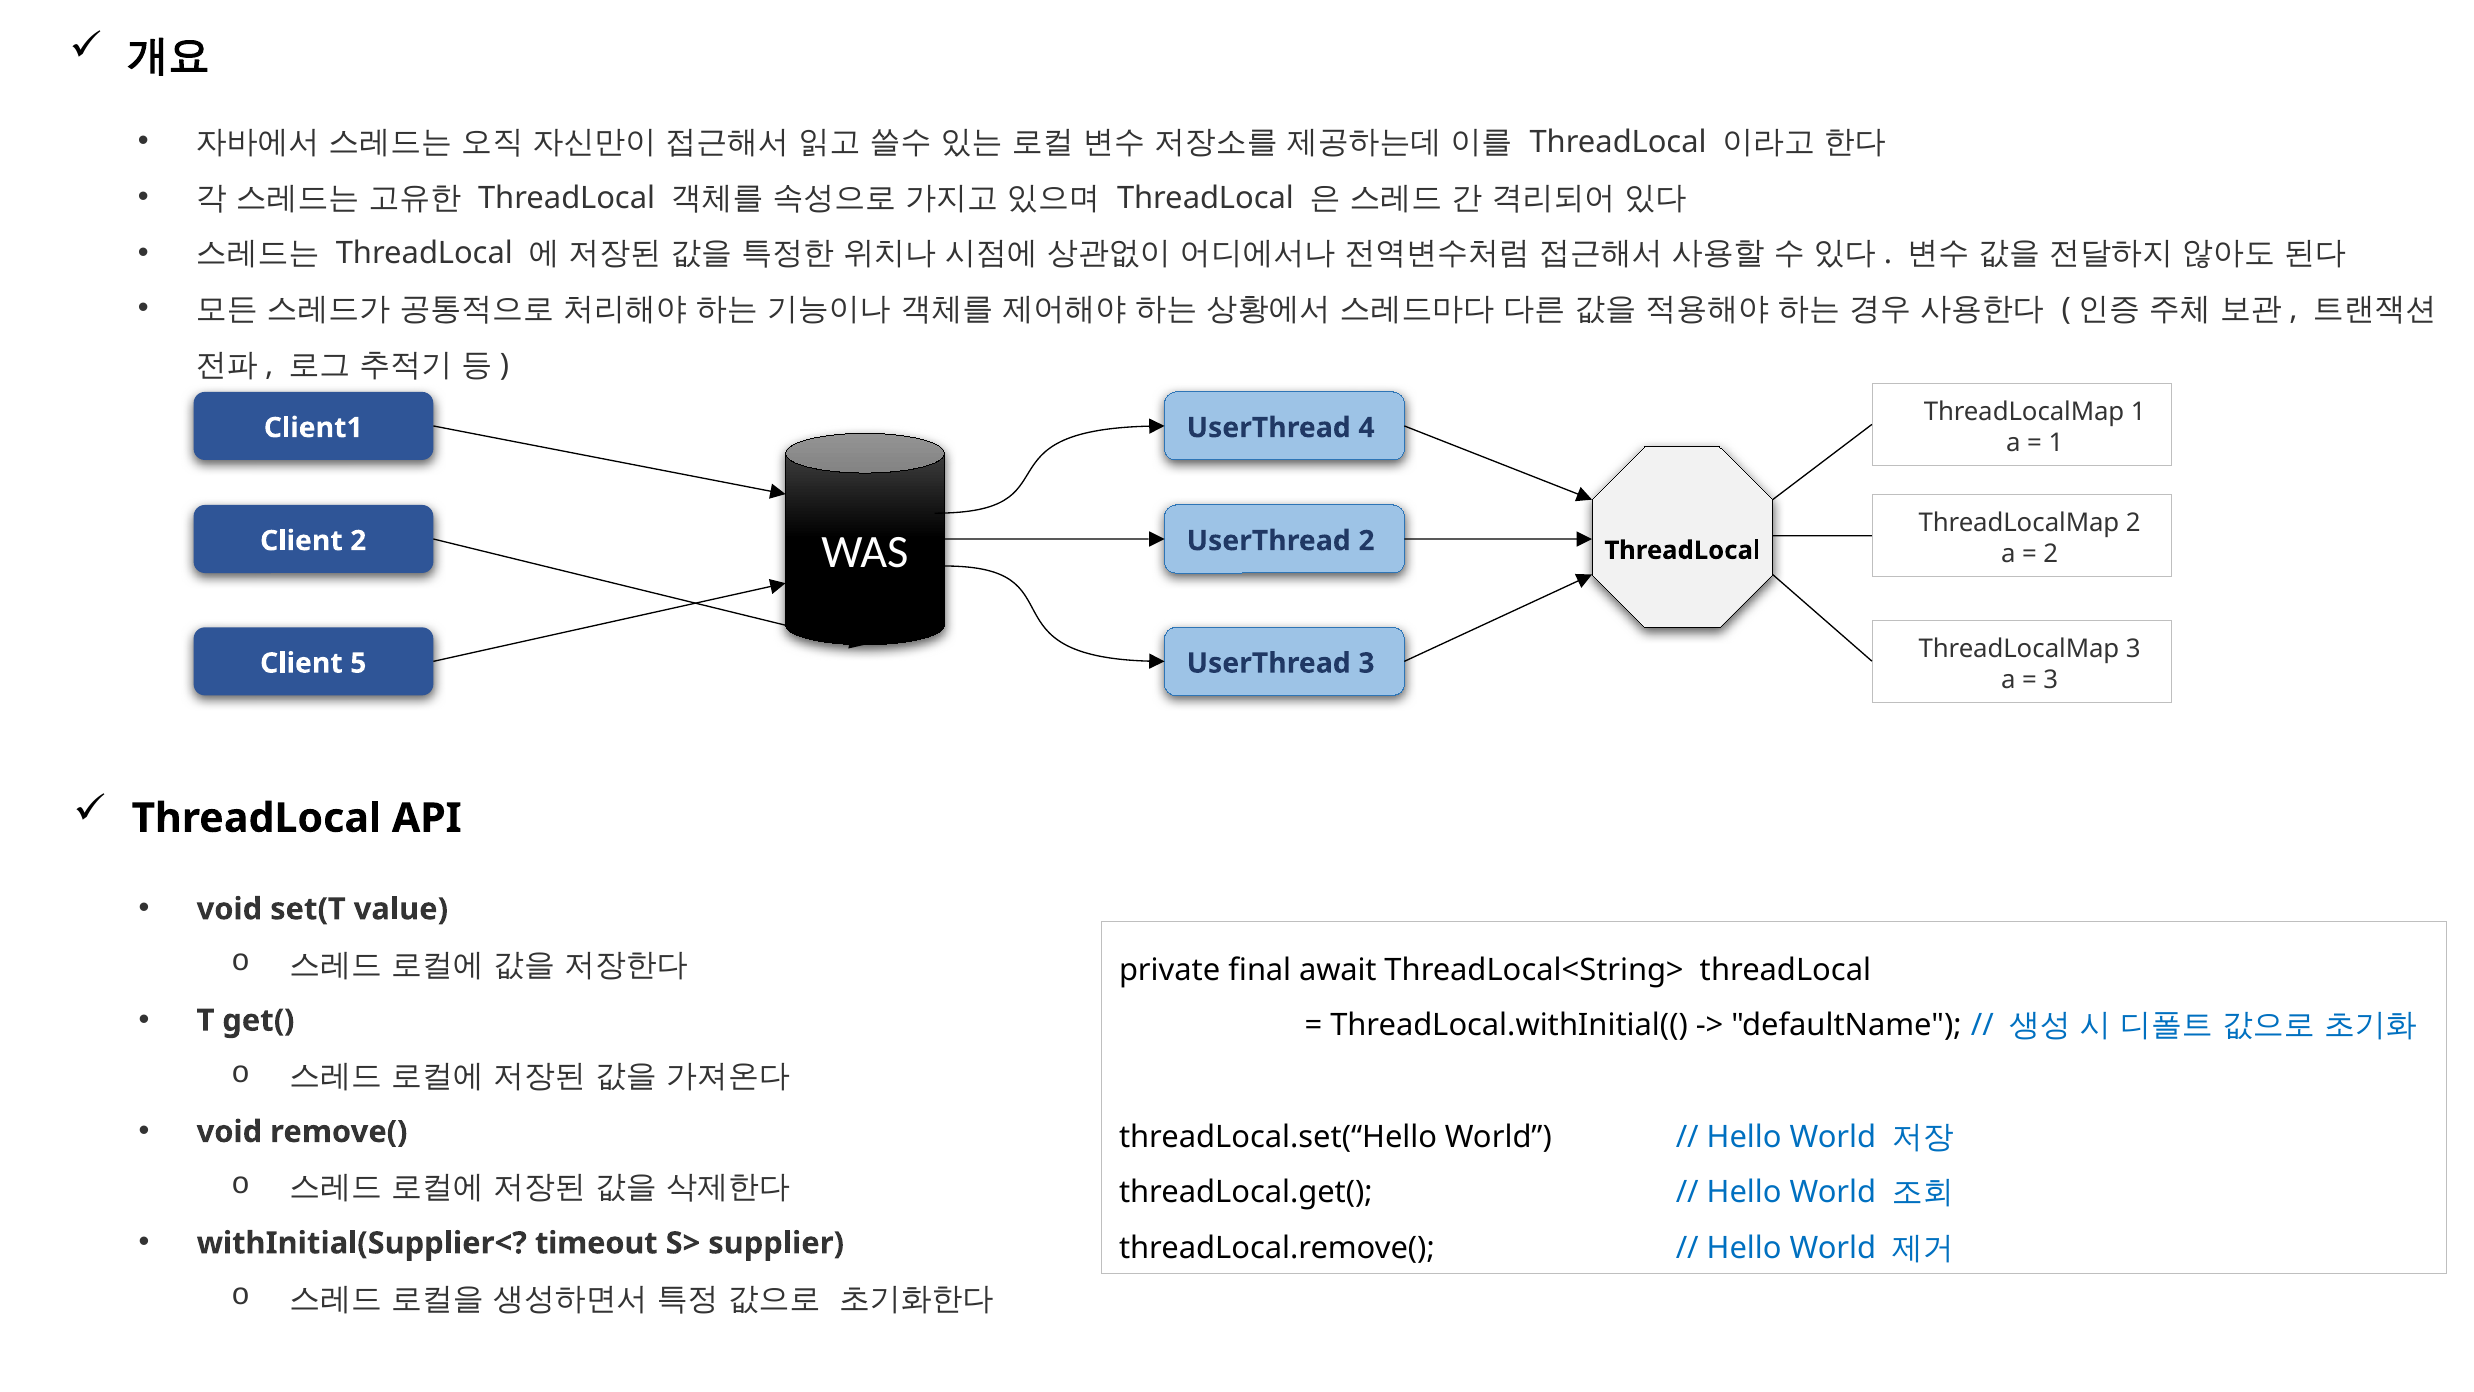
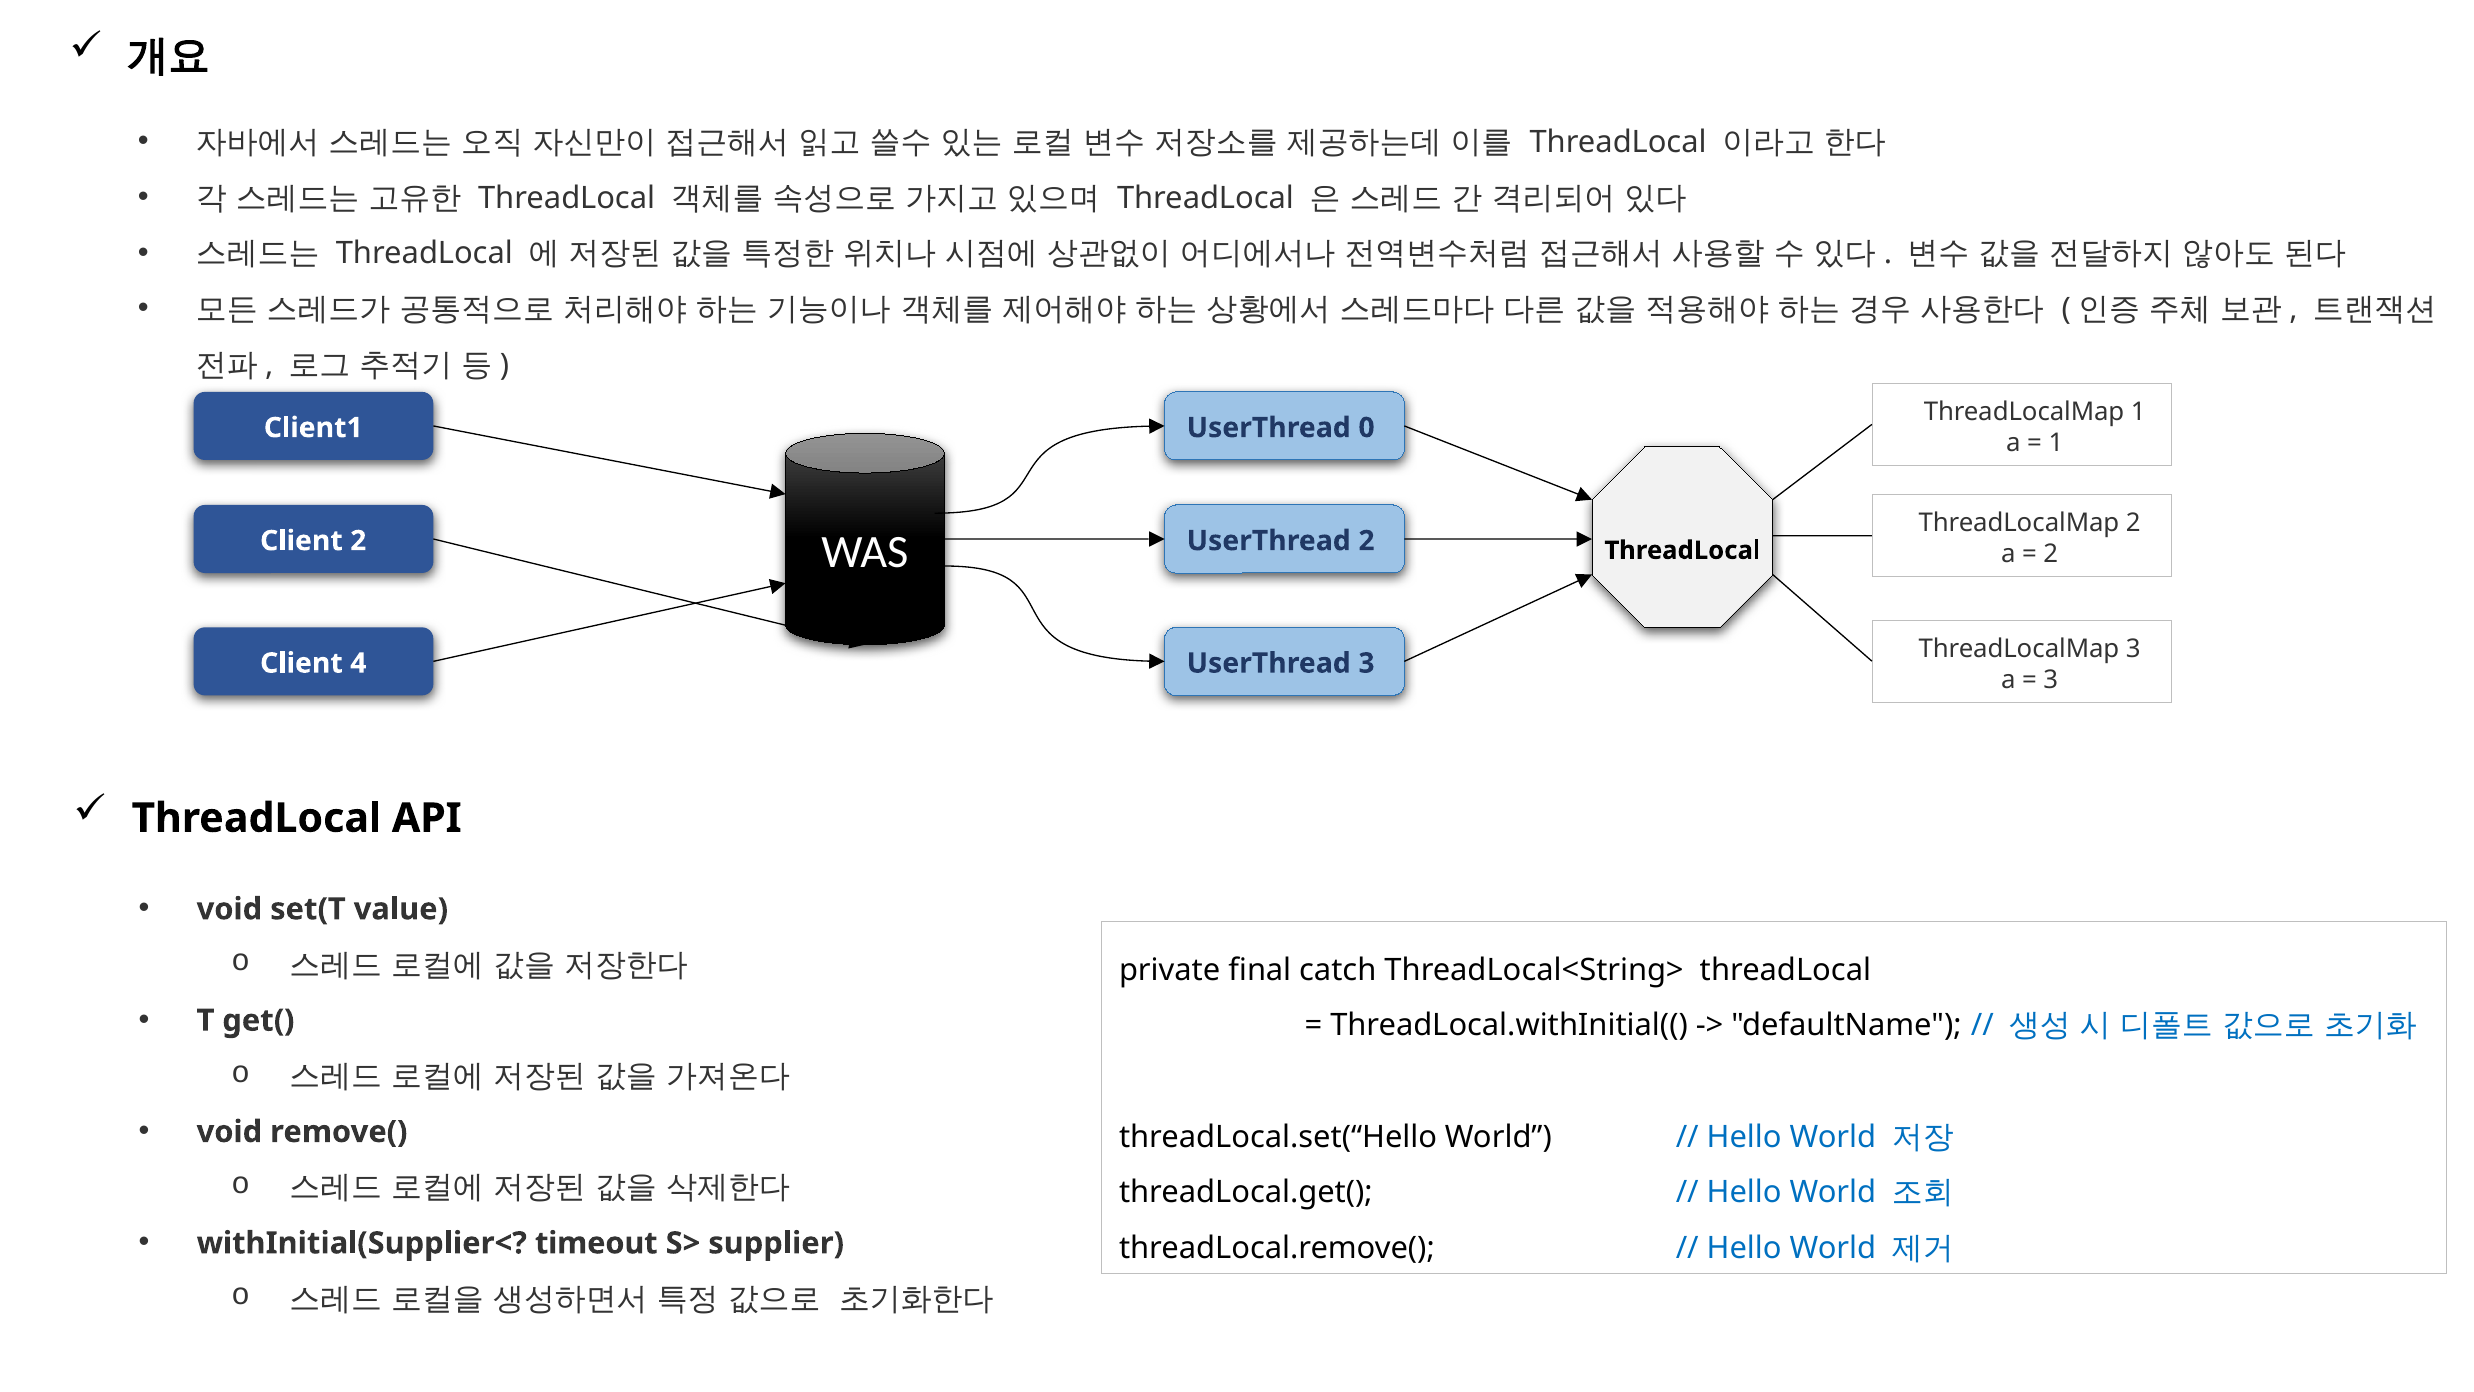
4: 4 -> 0 (1367, 428)
5: 5 -> 4 (358, 663)
await: await -> catch (1338, 970)
